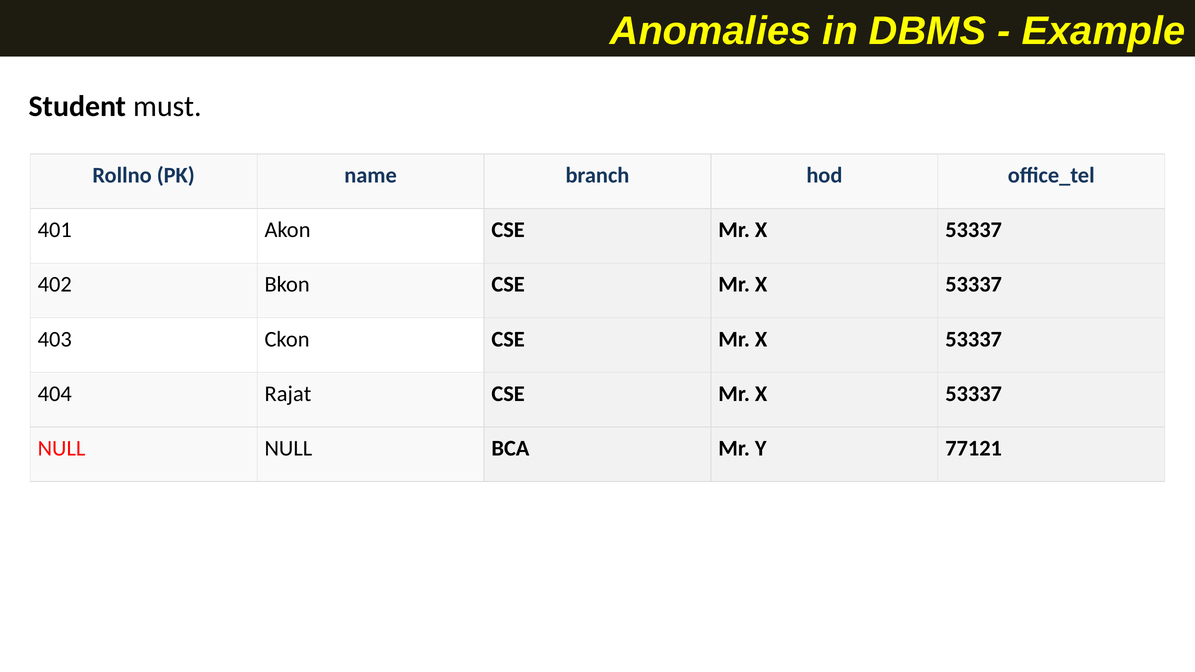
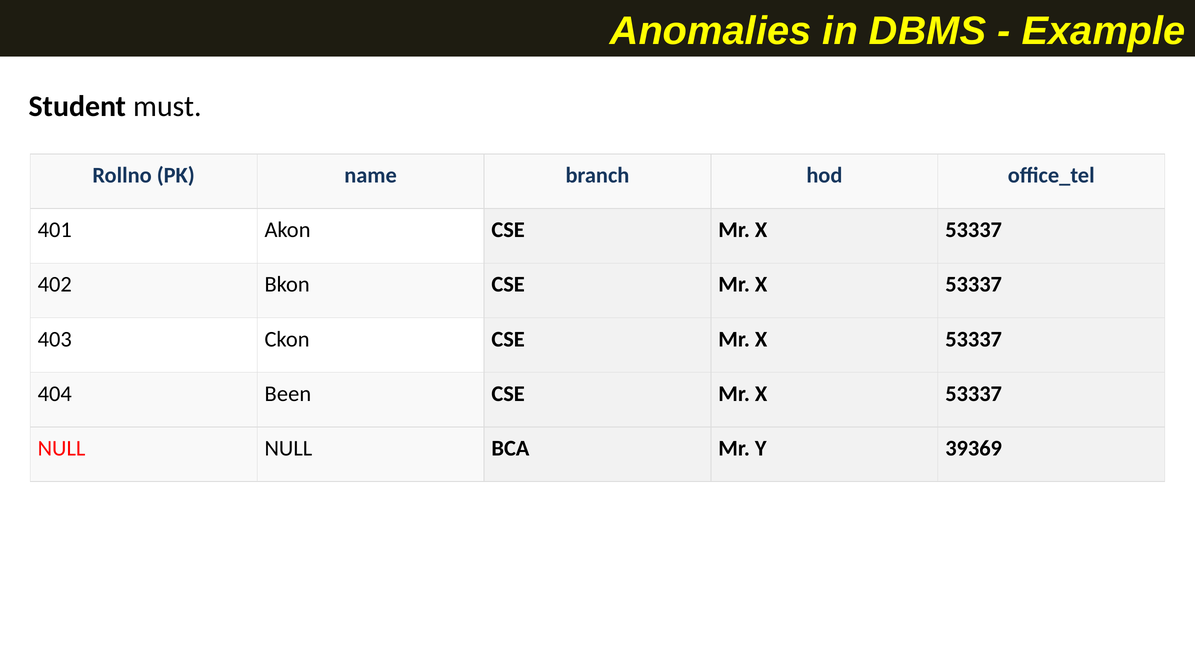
Rajat: Rajat -> Been (288, 394)
77121: 77121 -> 39369 (974, 448)
